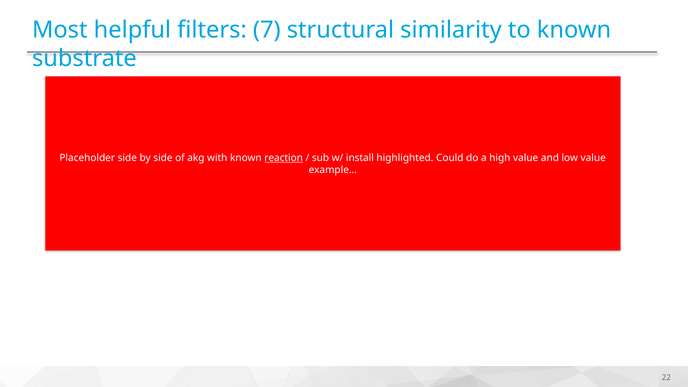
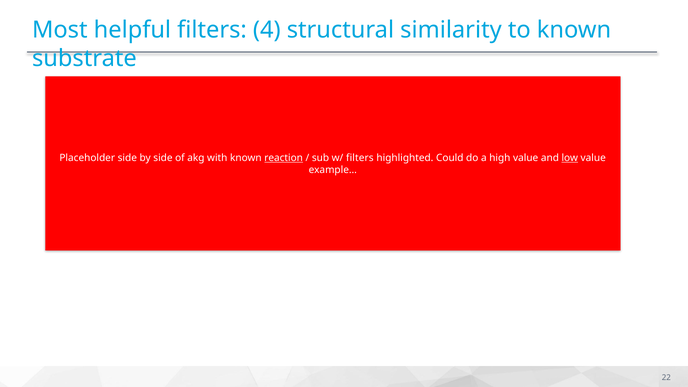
7: 7 -> 4 (267, 30)
w/ install: install -> filters (360, 158)
low underline: none -> present (570, 158)
